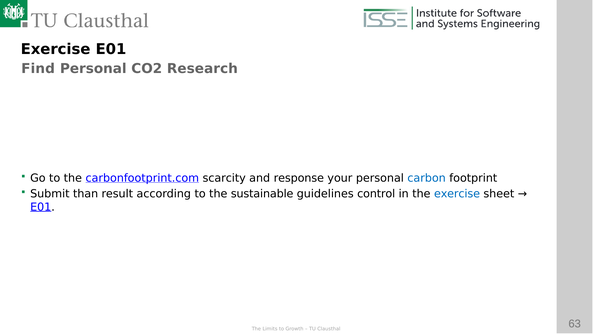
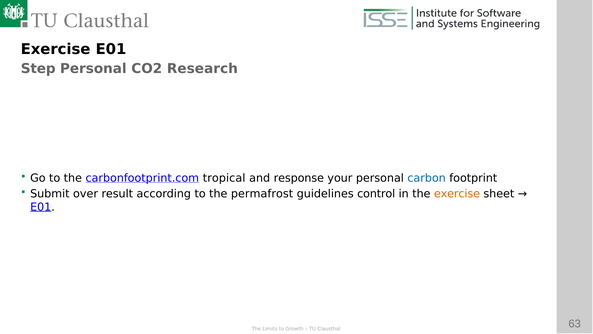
Find: Find -> Step (38, 69)
scarcity: scarcity -> tropical (224, 178)
than: than -> over (86, 194)
sustainable: sustainable -> permafrost (262, 194)
exercise colour: blue -> orange (457, 194)
